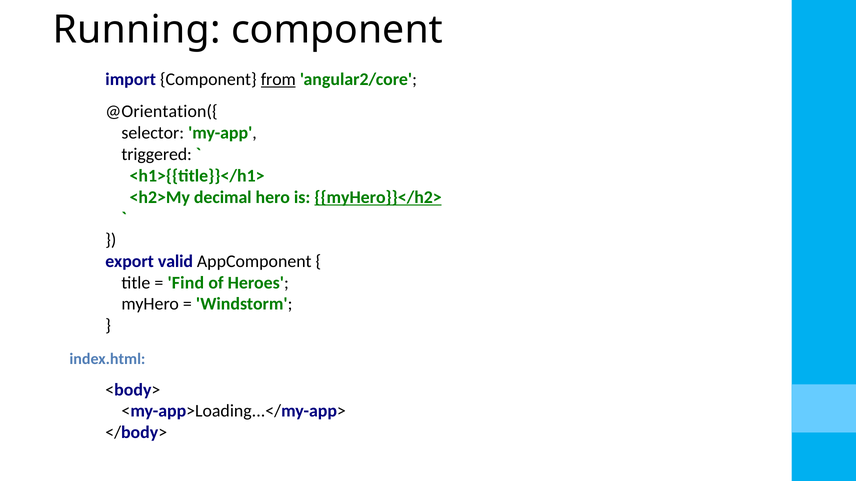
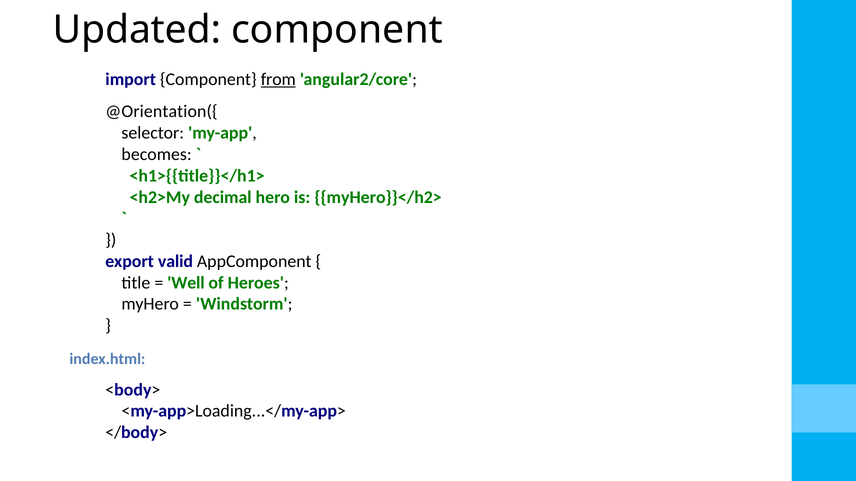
Running: Running -> Updated (137, 30)
triggered: triggered -> becomes (157, 155)
myHero}}</h2> underline: present -> none (378, 197)
Find: Find -> Well (186, 283)
